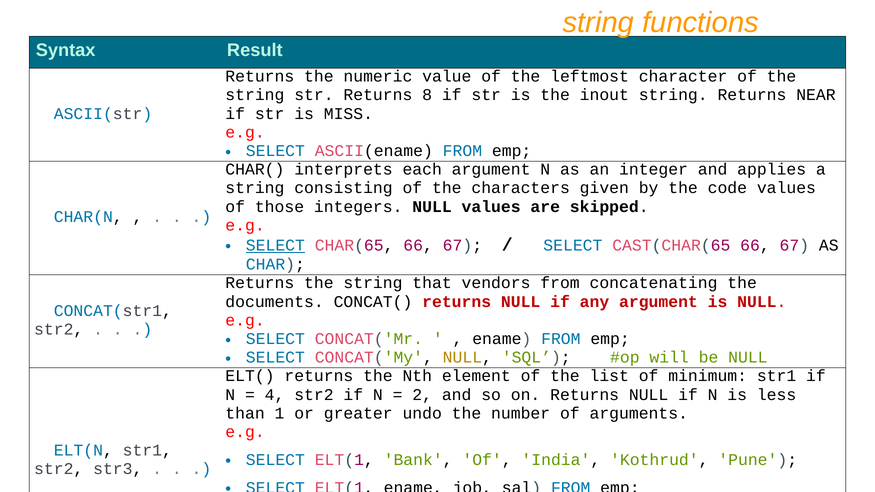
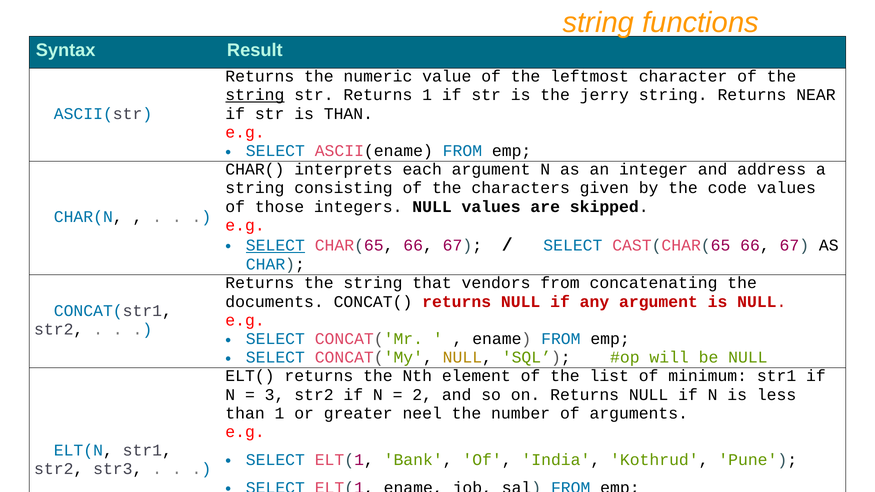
string underline: none -> present (255, 95)
Returns 8: 8 -> 1 (427, 95)
inout: inout -> jerry (604, 95)
is MISS: MISS -> THAN (348, 114)
applies: applies -> address (772, 169)
4: 4 -> 3 (275, 395)
undo: undo -> neel (422, 413)
